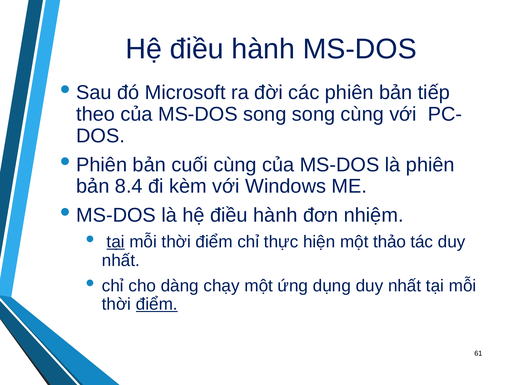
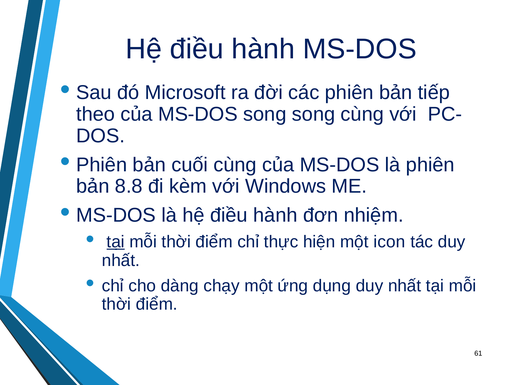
8.4: 8.4 -> 8.8 (129, 186)
thảo: thảo -> icon (389, 242)
điểm underline: present -> none (157, 304)
